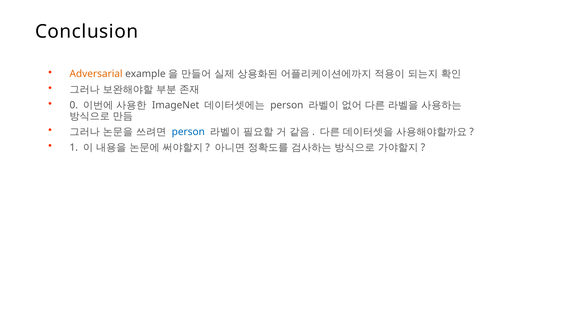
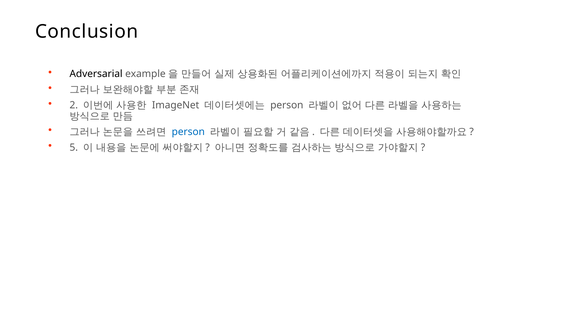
Adversarial colour: orange -> black (96, 74)
0: 0 -> 2 (74, 105)
1: 1 -> 5 (74, 148)
